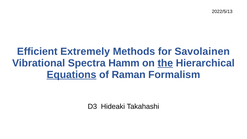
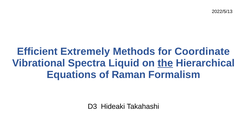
Savolainen: Savolainen -> Coordinate (202, 51)
Hamm: Hamm -> Liquid (124, 63)
Equations underline: present -> none (72, 75)
